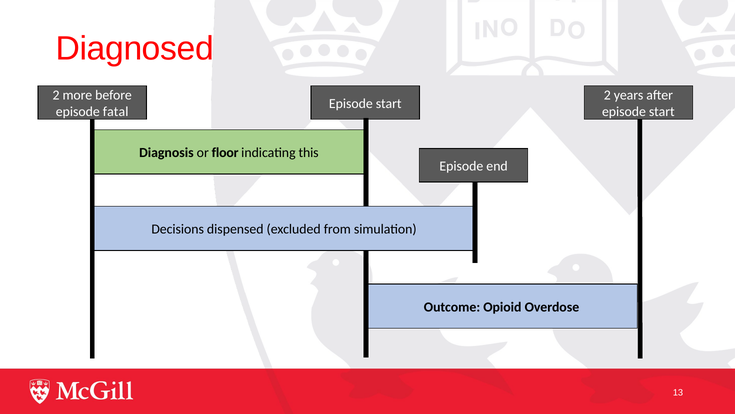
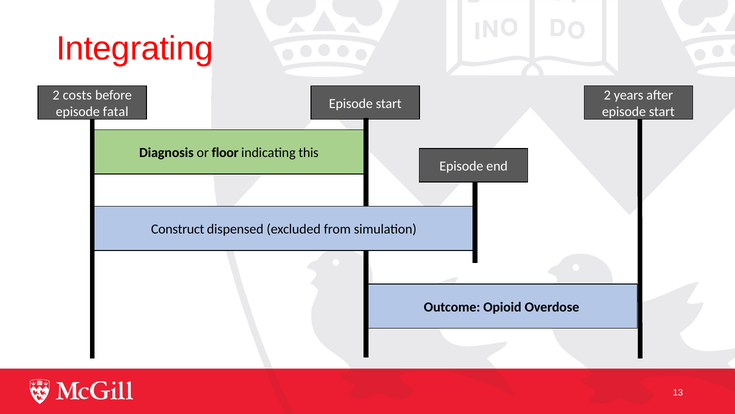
Diagnosed: Diagnosed -> Integrating (135, 48)
more: more -> costs (77, 95)
Decisions: Decisions -> Construct (178, 229)
